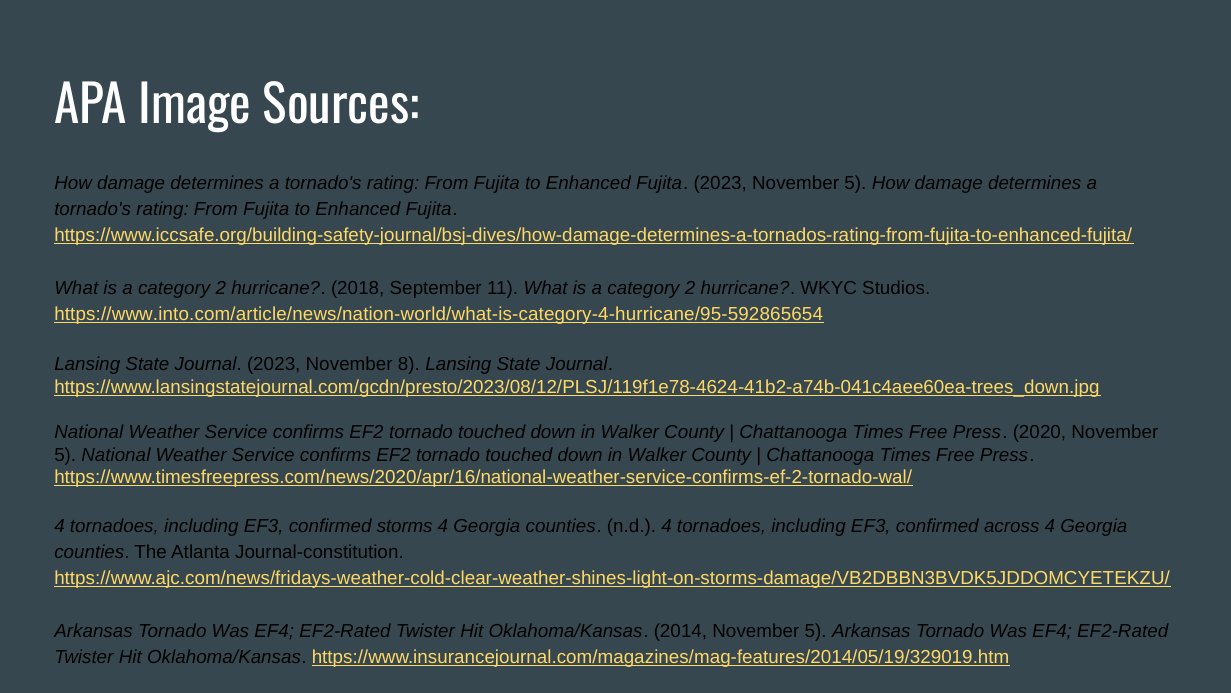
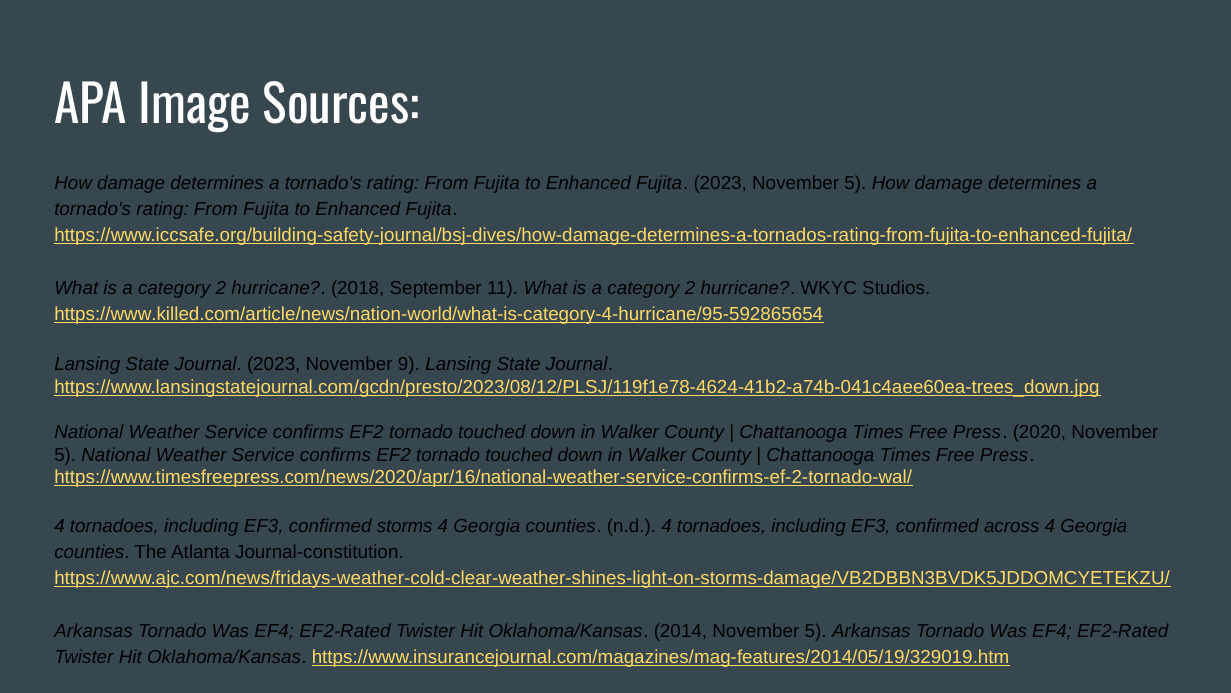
https://www.into.com/article/news/nation-world/what-is-category-4-hurricane/95-592865654: https://www.into.com/article/news/nation-world/what-is-category-4-hurricane/95-592865654 -> https://www.killed.com/article/news/nation-world/what-is-category-4-hurricane/95-592865654 (439, 314)
8: 8 -> 9 (409, 364)
